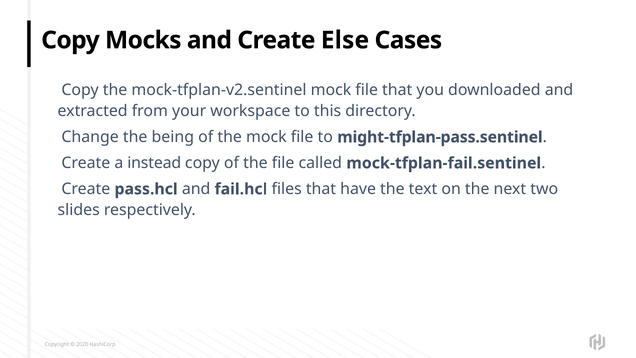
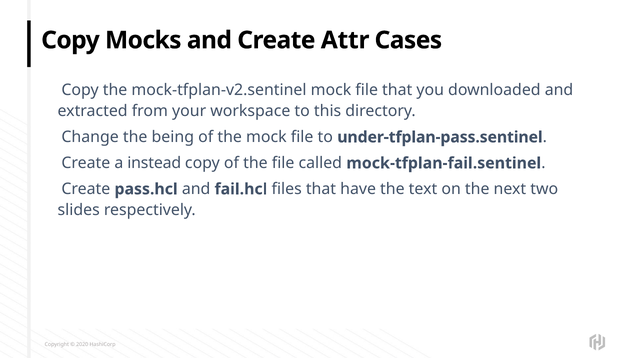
Else: Else -> Attr (345, 40)
might-tfplan-pass.sentinel: might-tfplan-pass.sentinel -> under-tfplan-pass.sentinel (440, 137)
